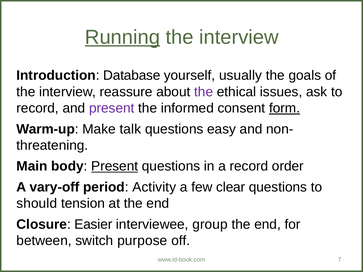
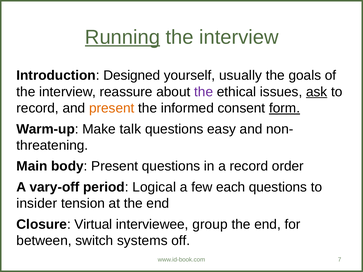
Database: Database -> Designed (132, 76)
ask underline: none -> present (317, 92)
present colour: purple -> orange (112, 108)
Present underline: present -> none (115, 166)
Activity: Activity -> Logical (154, 187)
clear: clear -> each (231, 187)
should: should -> insider (37, 204)
Easier: Easier -> Virtual (93, 225)
purpose: purpose -> systems (142, 241)
